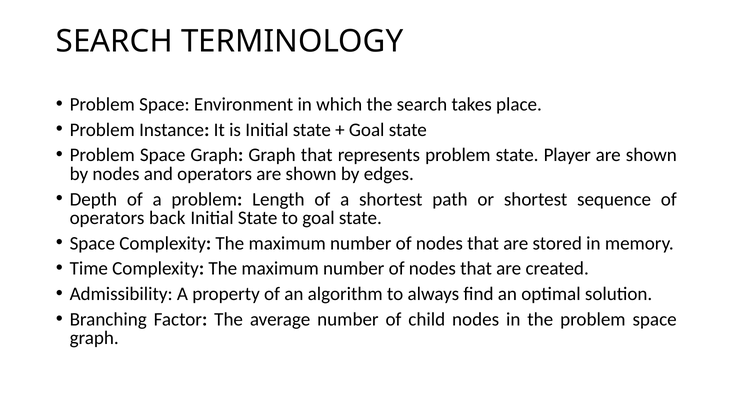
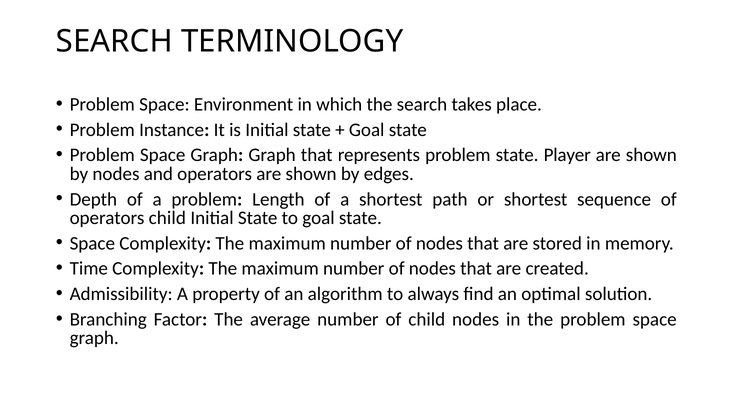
operators back: back -> child (167, 217)
